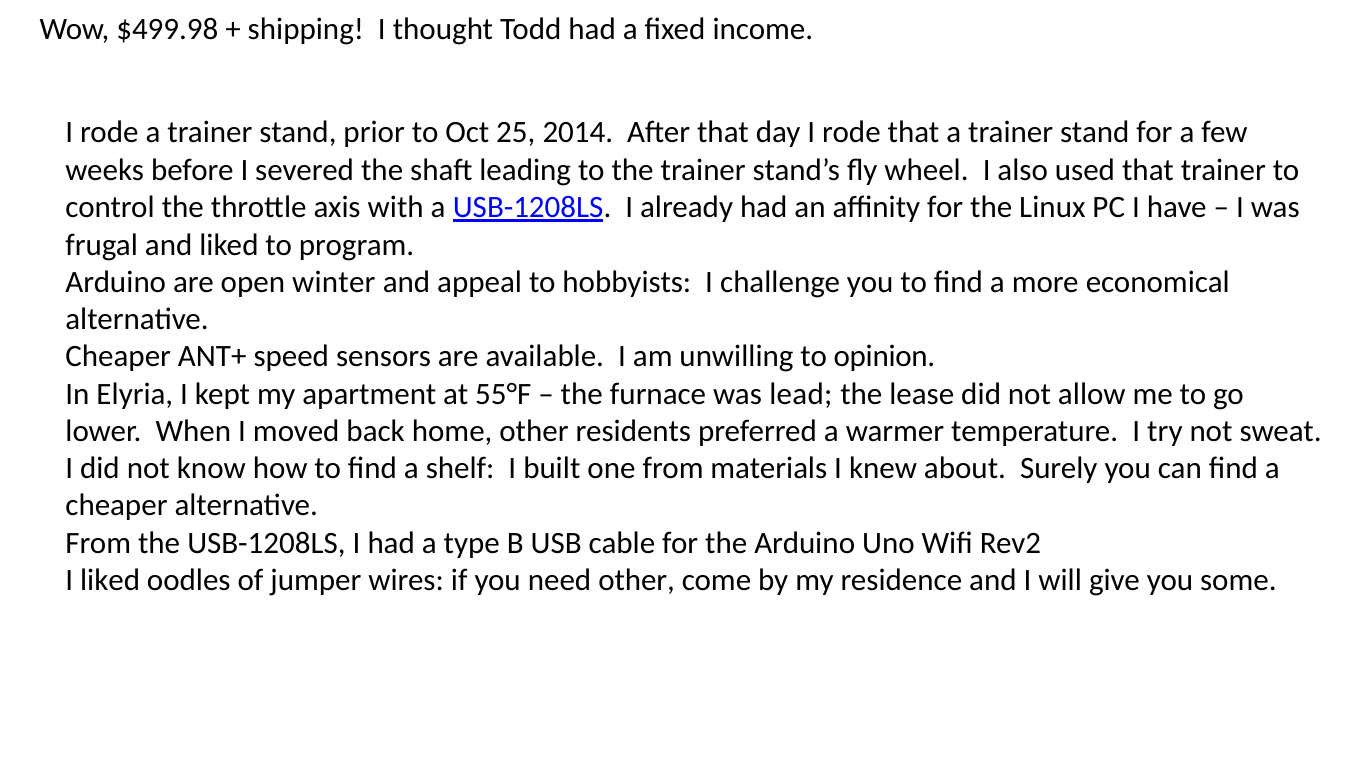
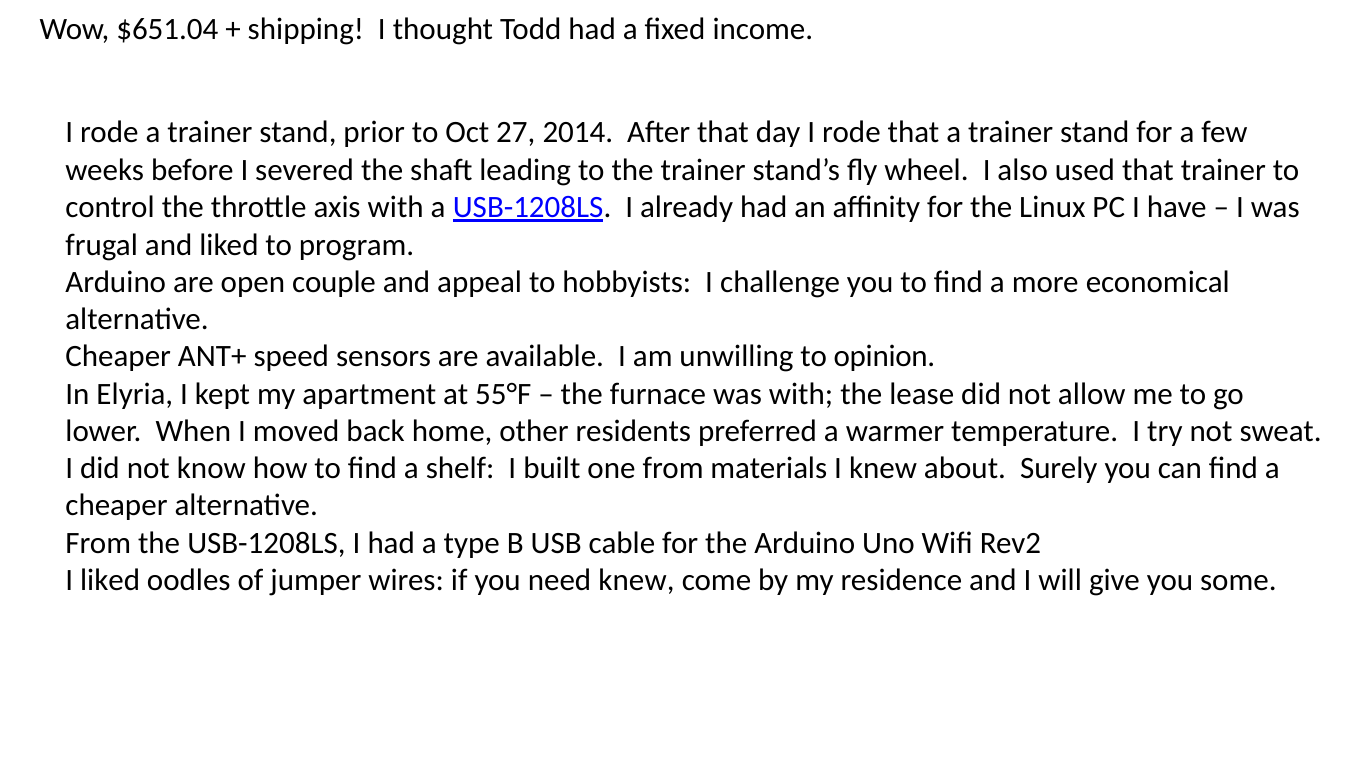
$499.98: $499.98 -> $651.04 (167, 30)
25: 25 -> 27 (516, 133)
winter: winter -> couple (334, 282)
was lead: lead -> with (801, 394)
need other: other -> knew (636, 580)
